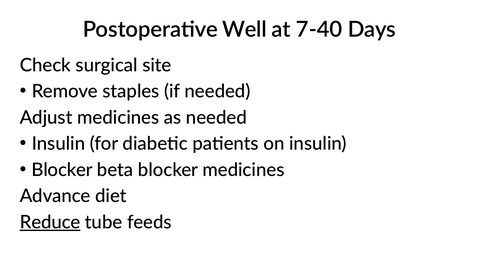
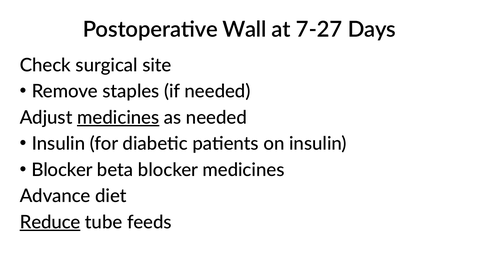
Well: Well -> Wall (244, 30)
7-40: 7-40 -> 7-27 (319, 30)
medicines underline: none -> present (118, 118)
